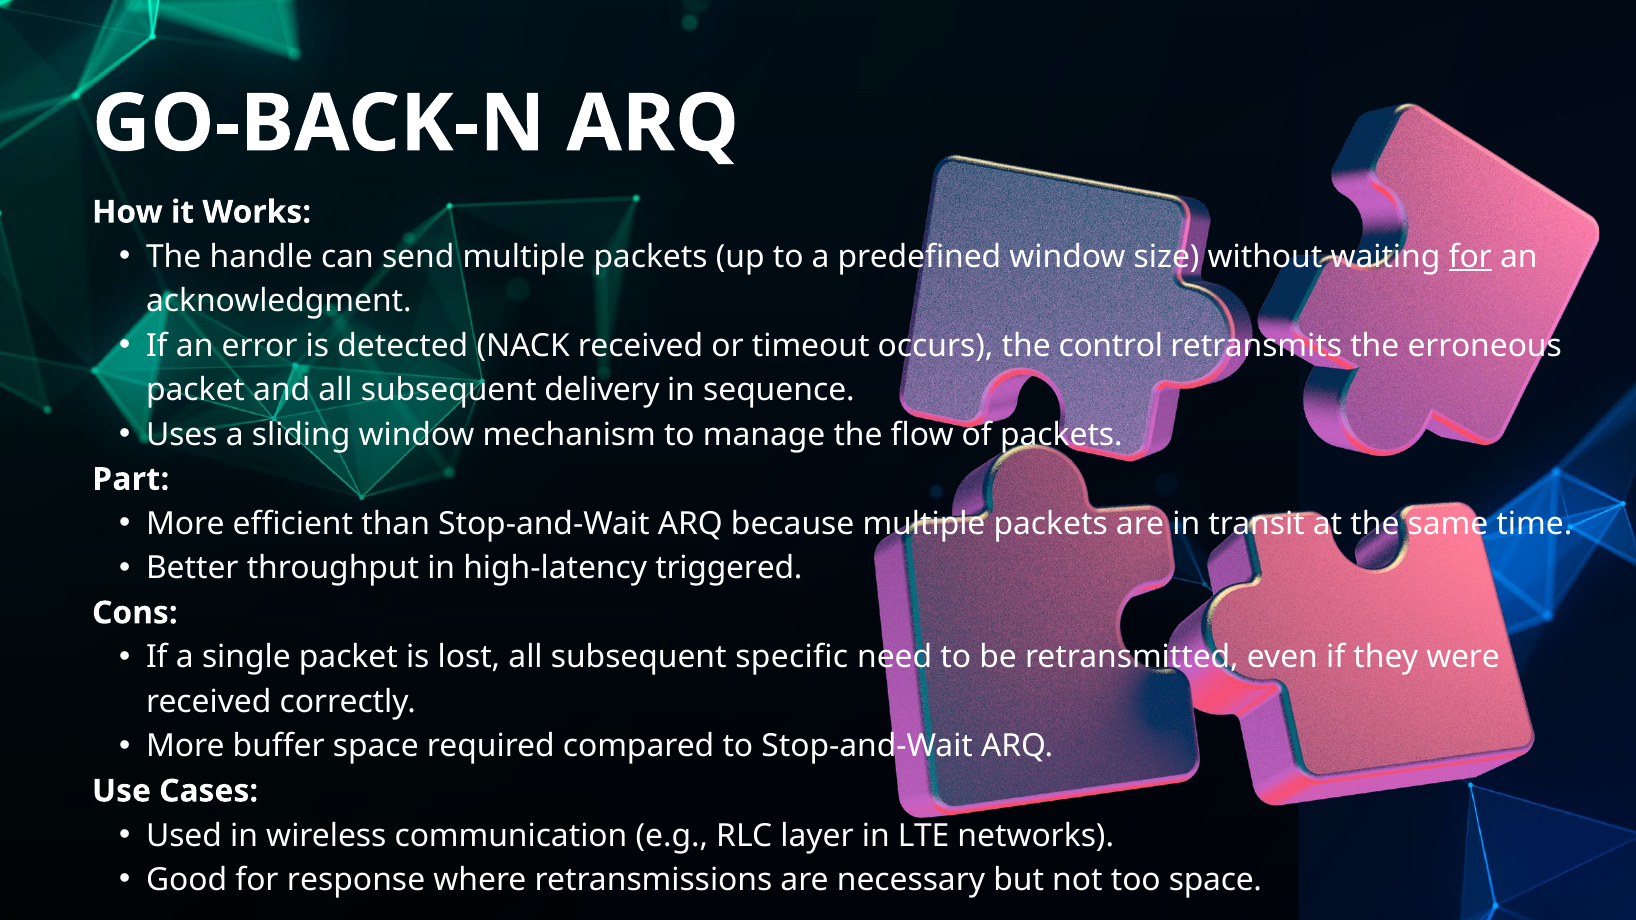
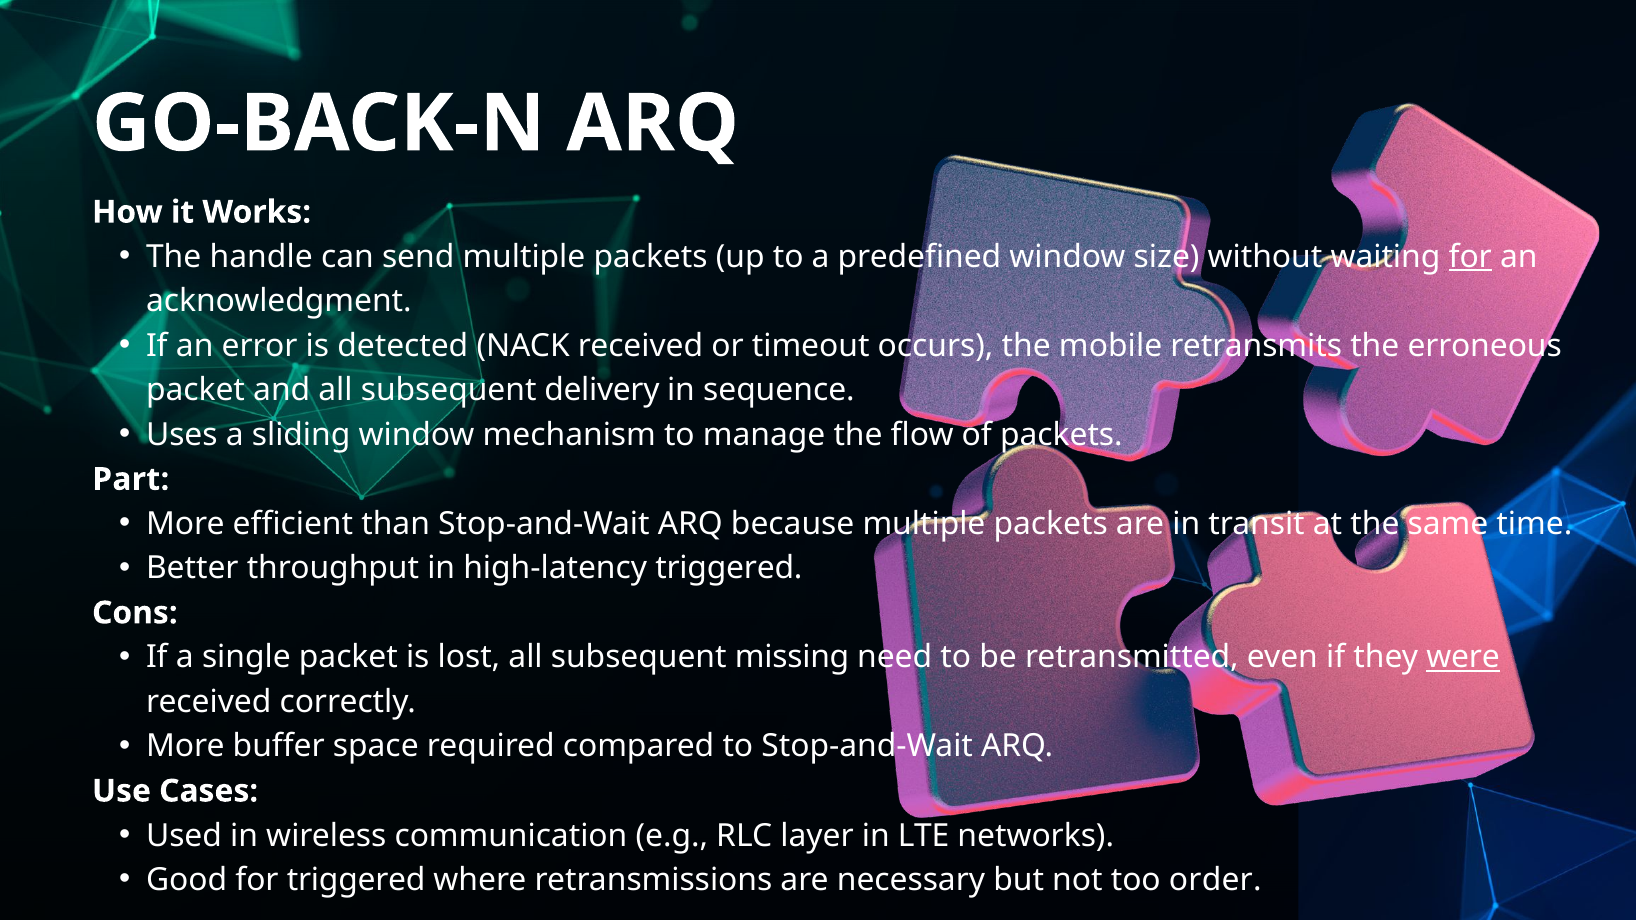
control: control -> mobile (1111, 346)
specific: specific -> missing (792, 658)
were underline: none -> present (1463, 658)
for response: response -> triggered (356, 880)
too space: space -> order (1215, 880)
